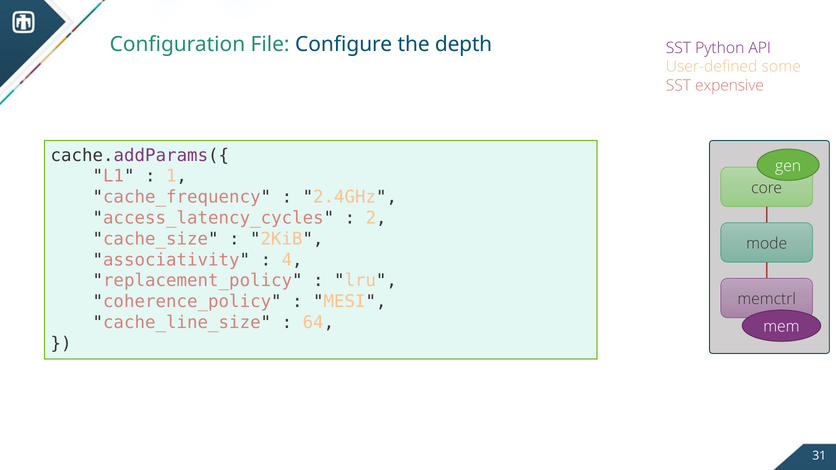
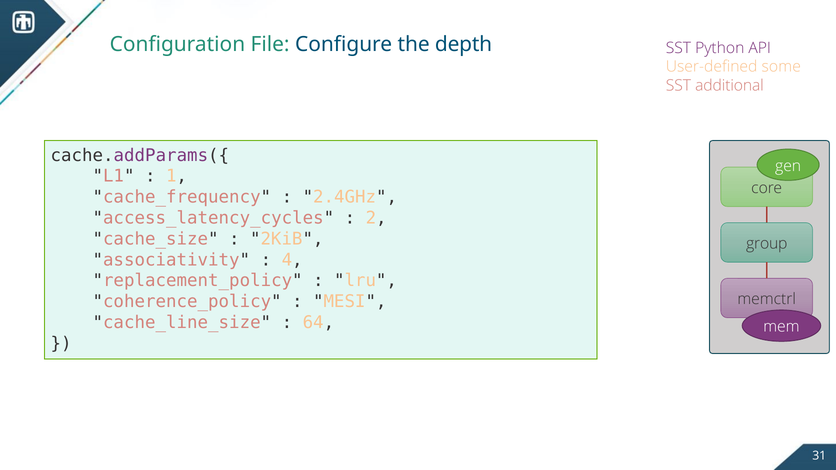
expensive: expensive -> additional (729, 85)
mode: mode -> group (767, 244)
